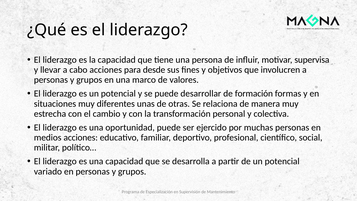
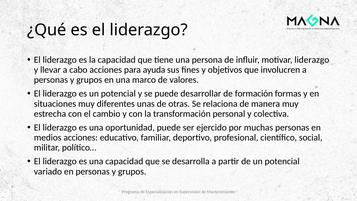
motivar supervisa: supervisa -> liderazgo (312, 60)
desde: desde -> ayuda (154, 70)
